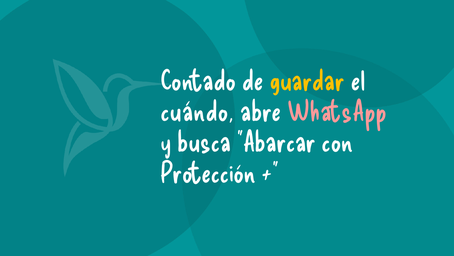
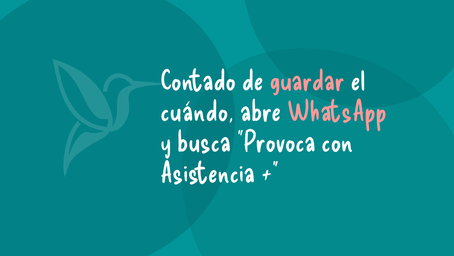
guardar colour: yellow -> pink (307, 81)
Abarcar: Abarcar -> Provoca (277, 142)
Protección: Protección -> Asistencia (208, 173)
